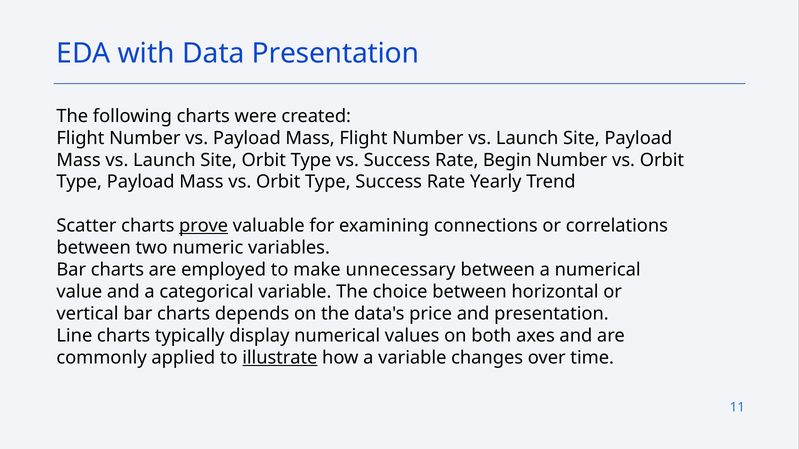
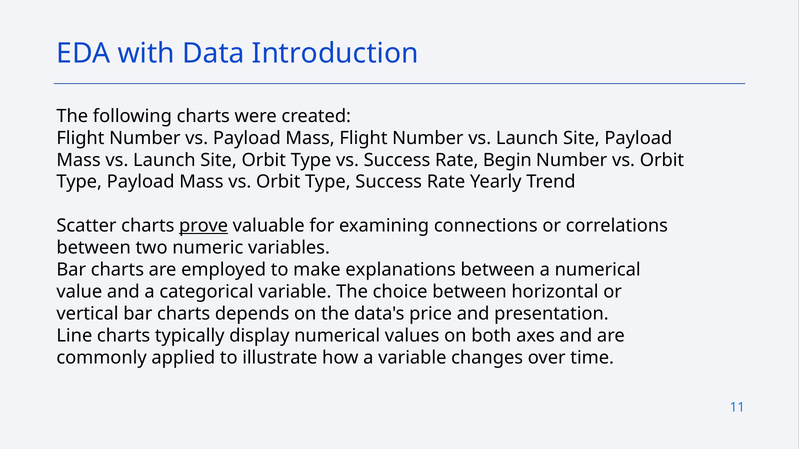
Data Presentation: Presentation -> Introduction (335, 53)
unnecessary: unnecessary -> explanations (401, 270)
illustrate underline: present -> none (280, 358)
